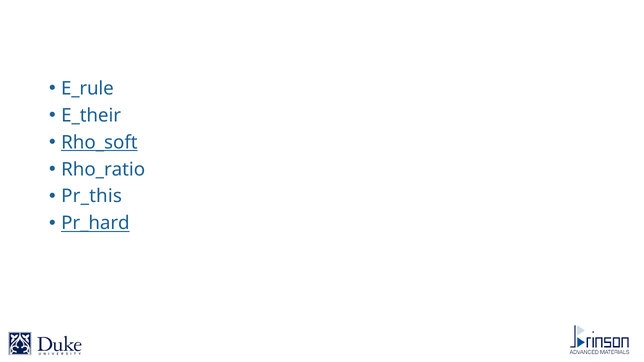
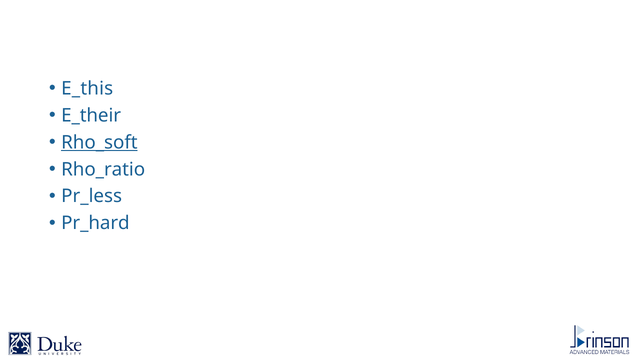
E_rule: E_rule -> E_this (87, 88)
Pr_this: Pr_this -> Pr_less (92, 196)
Pr_hard underline: present -> none (95, 223)
